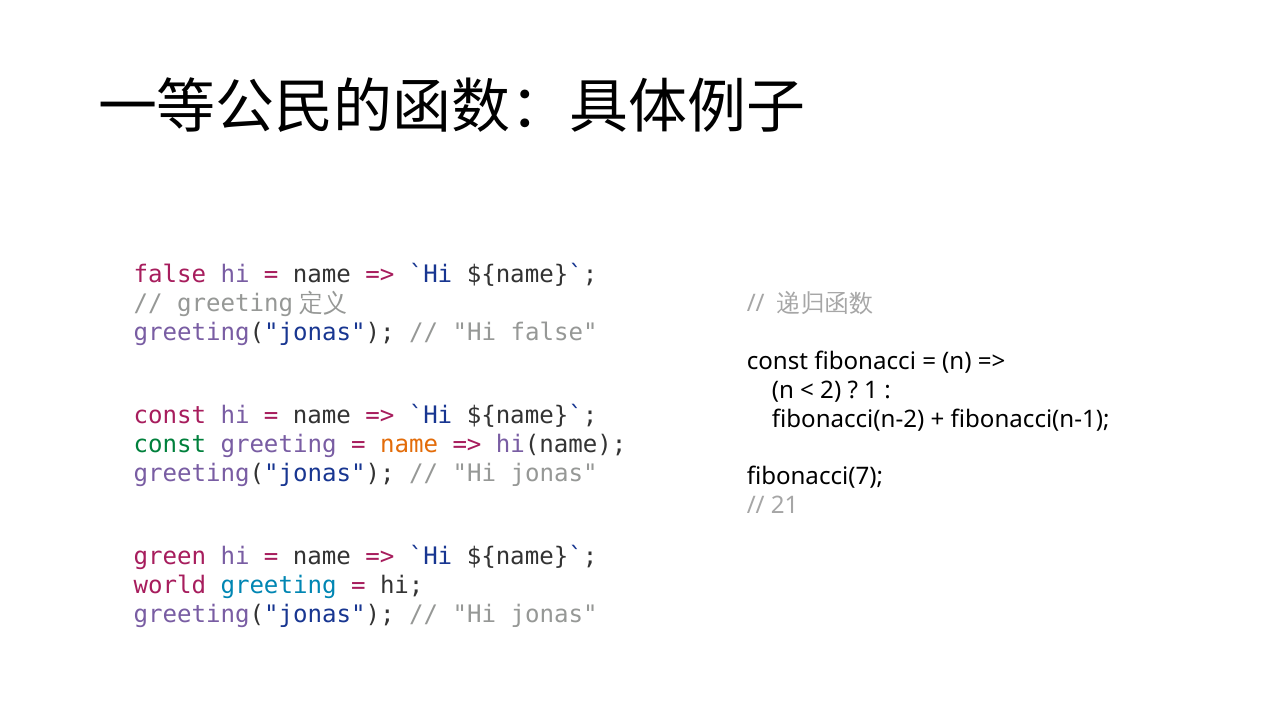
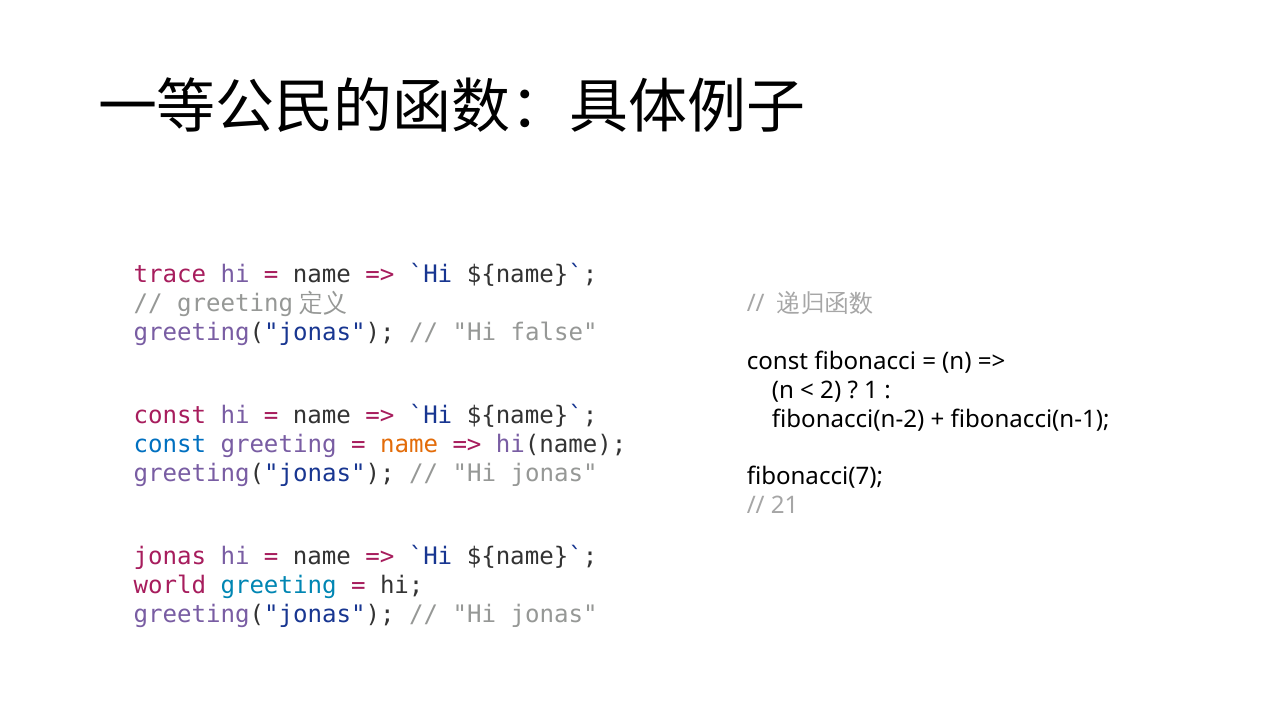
false: false -> trace (170, 274)
const colour: green -> blue (170, 445)
green: green -> jonas (170, 557)
